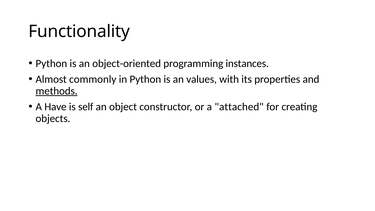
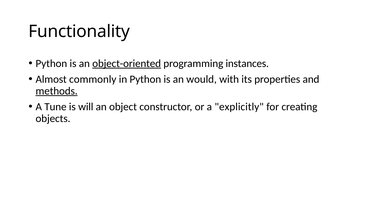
object-oriented underline: none -> present (127, 63)
values: values -> would (202, 79)
Have: Have -> Tune (55, 107)
self: self -> will (86, 107)
attached: attached -> explicitly (239, 107)
